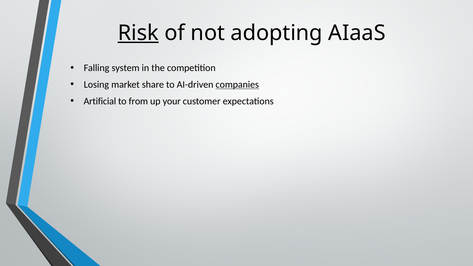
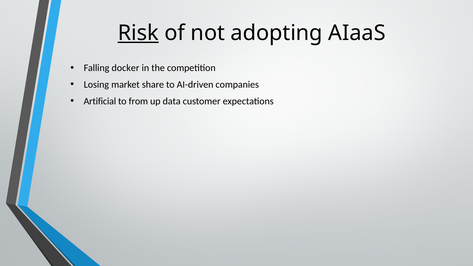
system: system -> docker (125, 68)
companies underline: present -> none (237, 85)
your: your -> data (172, 101)
